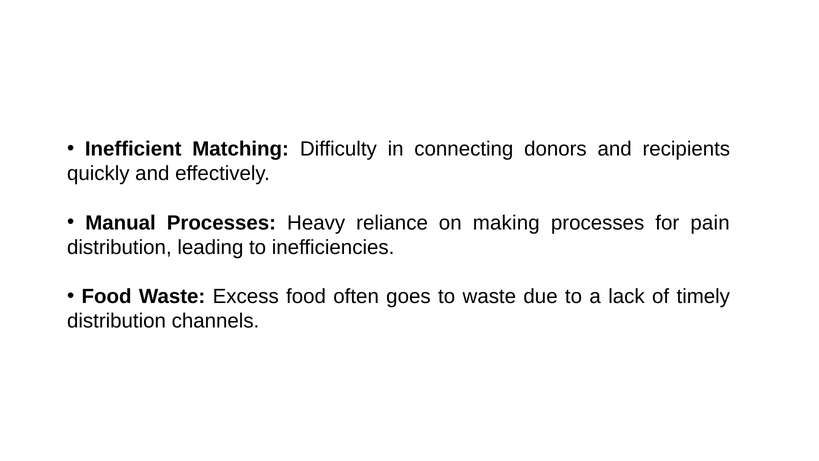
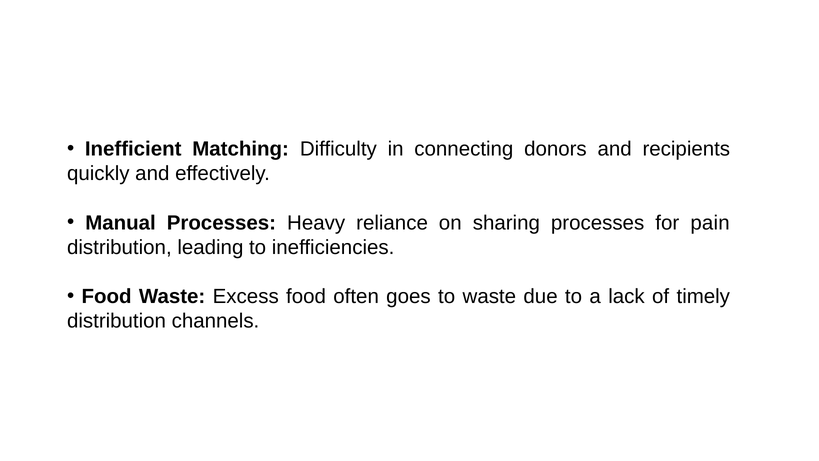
making: making -> sharing (506, 223)
